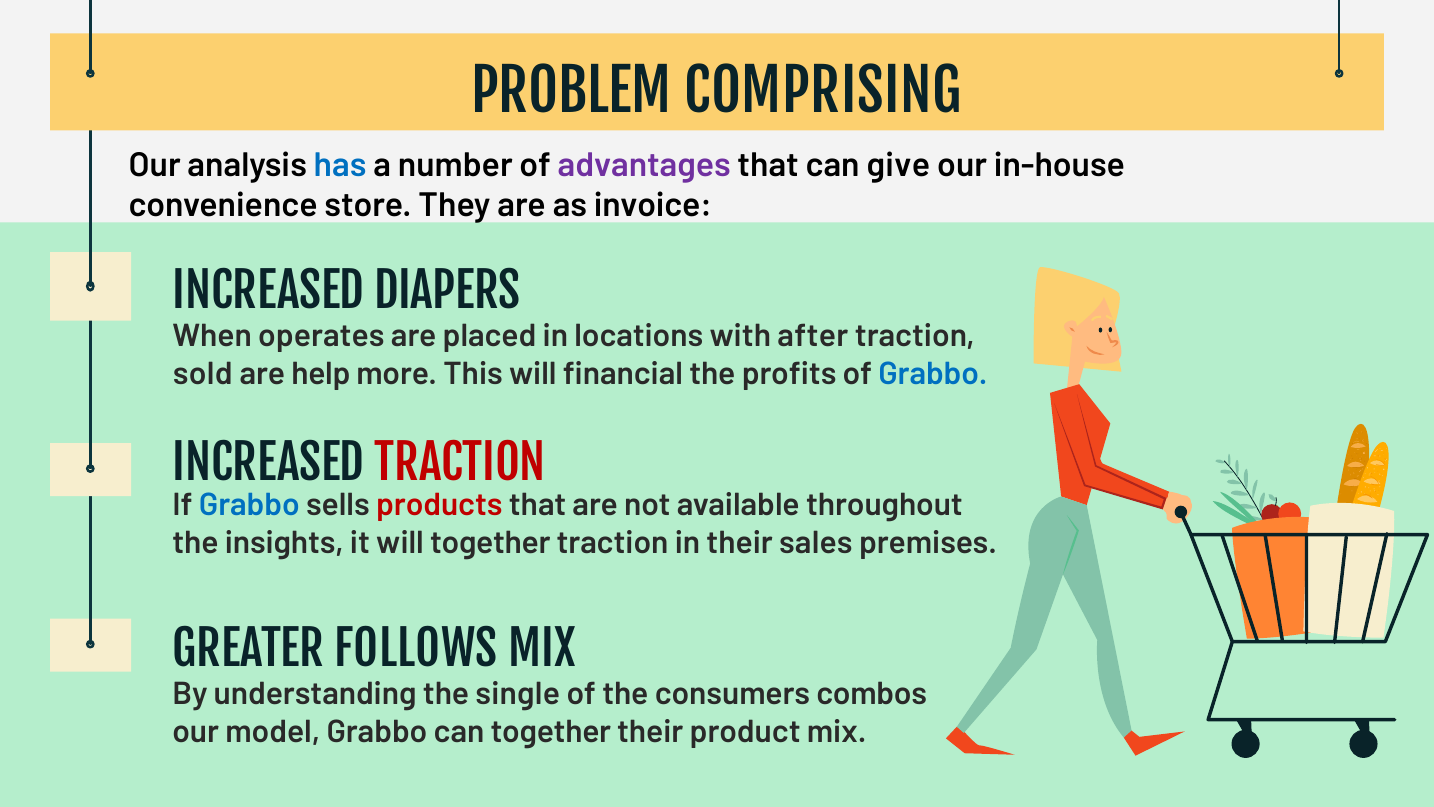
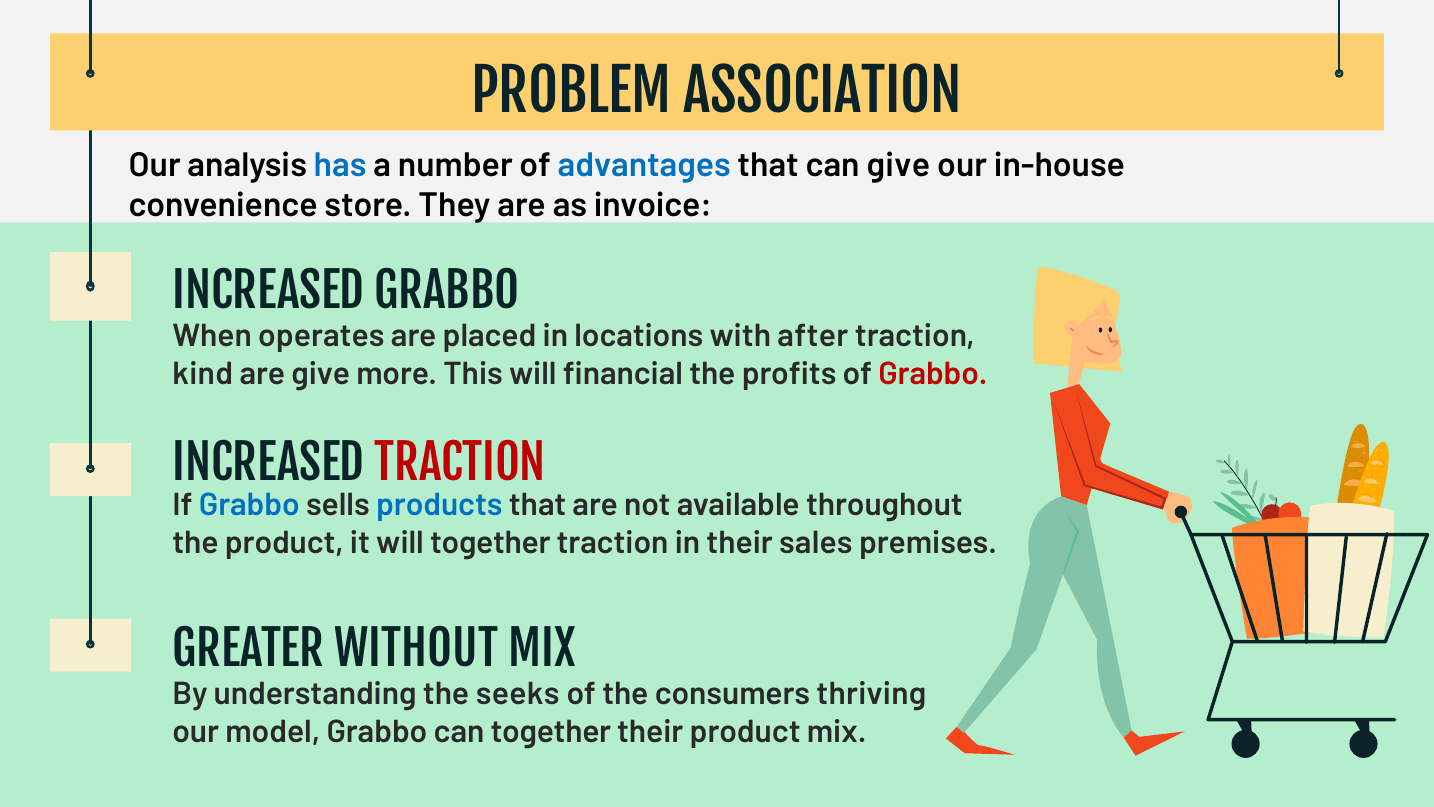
COMPRISING: COMPRISING -> ASSOCIATION (823, 93)
advantages colour: purple -> blue (644, 165)
INCREASED DIAPERS: DIAPERS -> GRABBO (447, 292)
sold: sold -> kind (203, 374)
are help: help -> give (321, 374)
Grabbo colour: blue -> red (933, 374)
products colour: red -> blue (439, 505)
the insights: insights -> product (284, 543)
FOLLOWS: FOLLOWS -> WITHOUT (416, 650)
single: single -> seeks (518, 694)
combos: combos -> thriving (871, 694)
